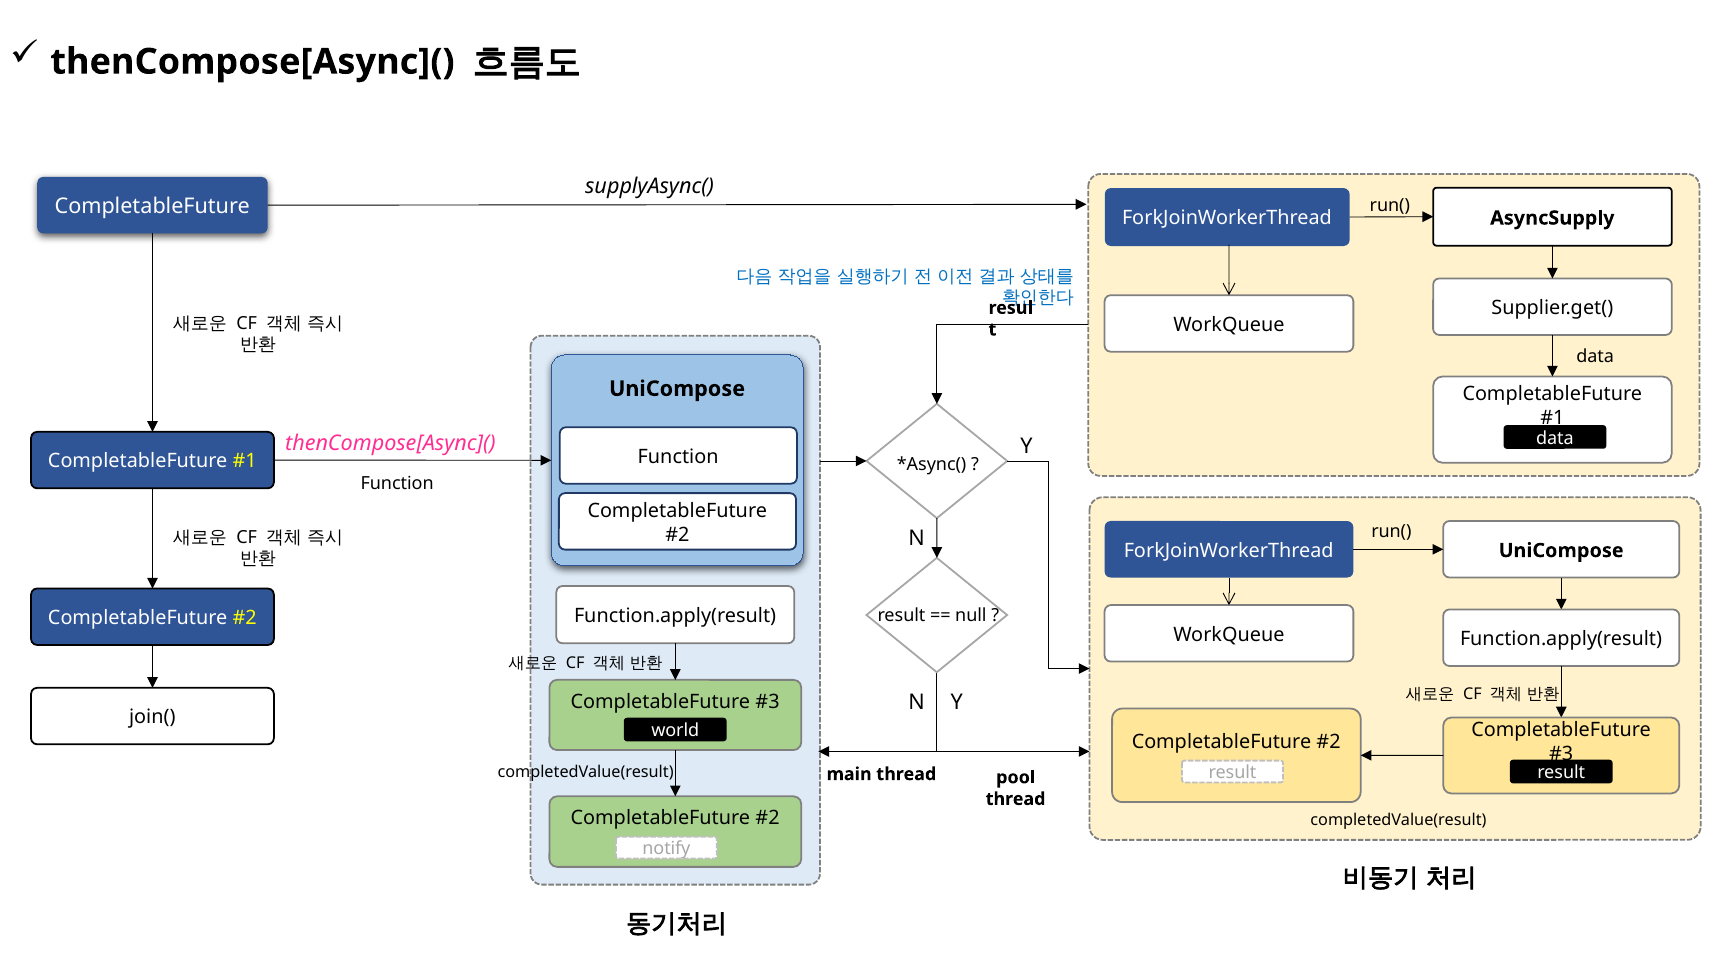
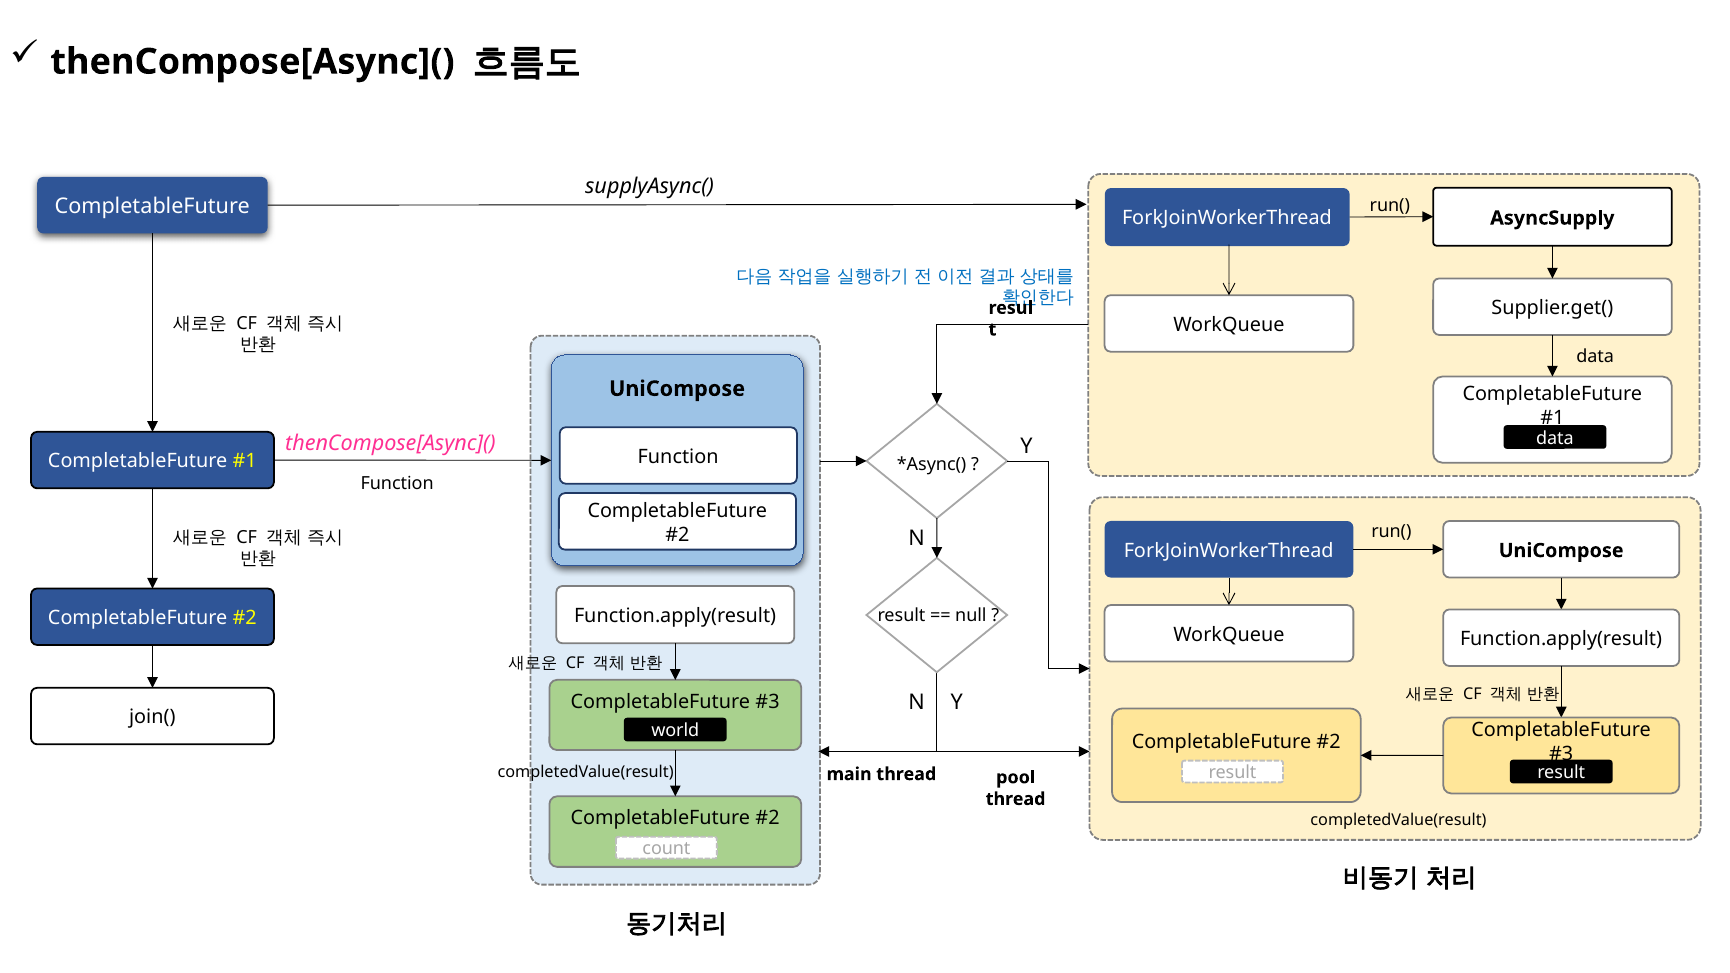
notify: notify -> count (666, 849)
